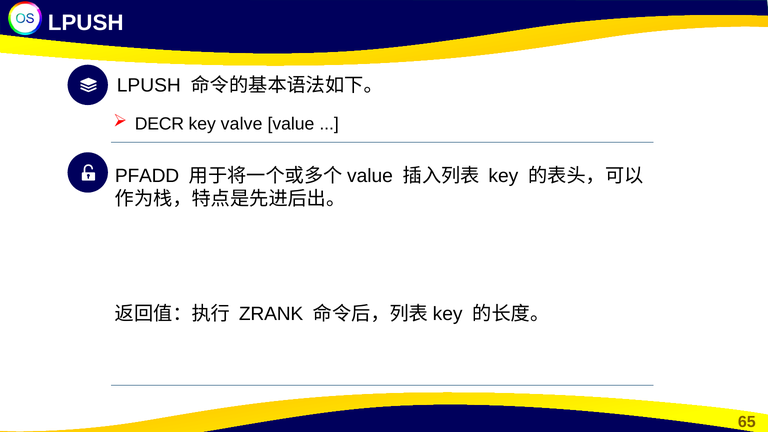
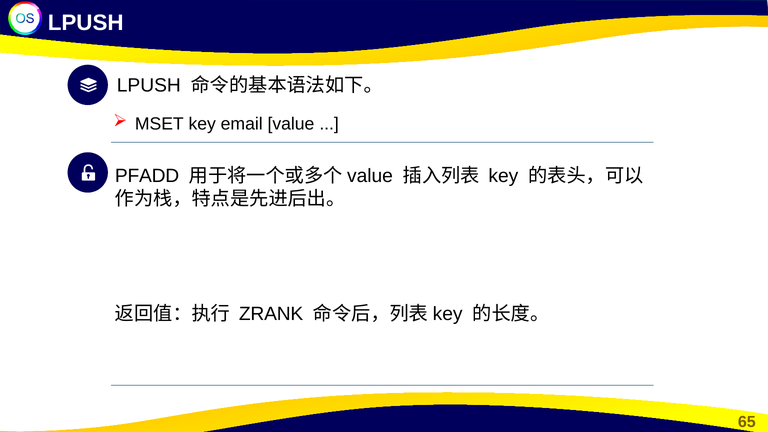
DECR: DECR -> MSET (159, 124)
valve: valve -> email (242, 124)
